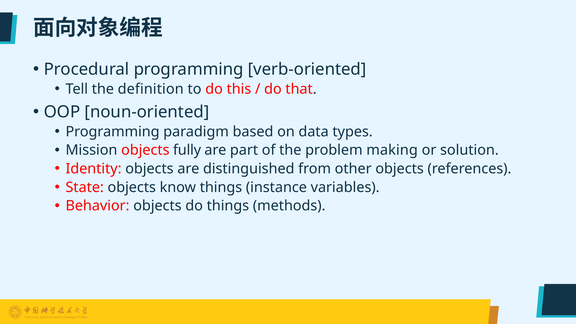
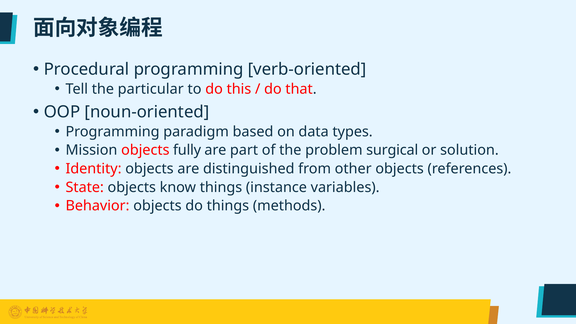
definition: definition -> particular (151, 89)
making: making -> surgical (392, 150)
